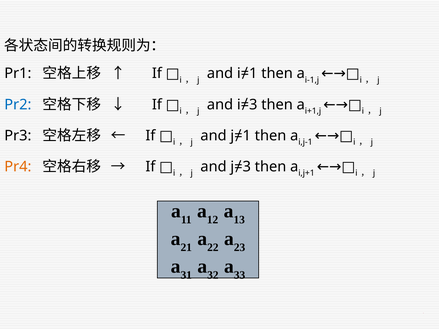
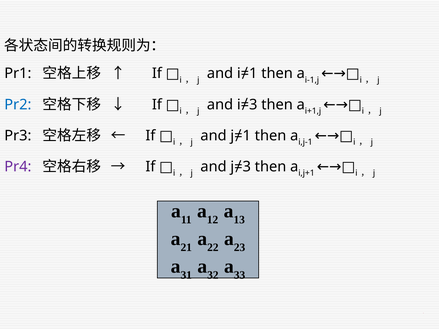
Pr4 colour: orange -> purple (18, 167)
